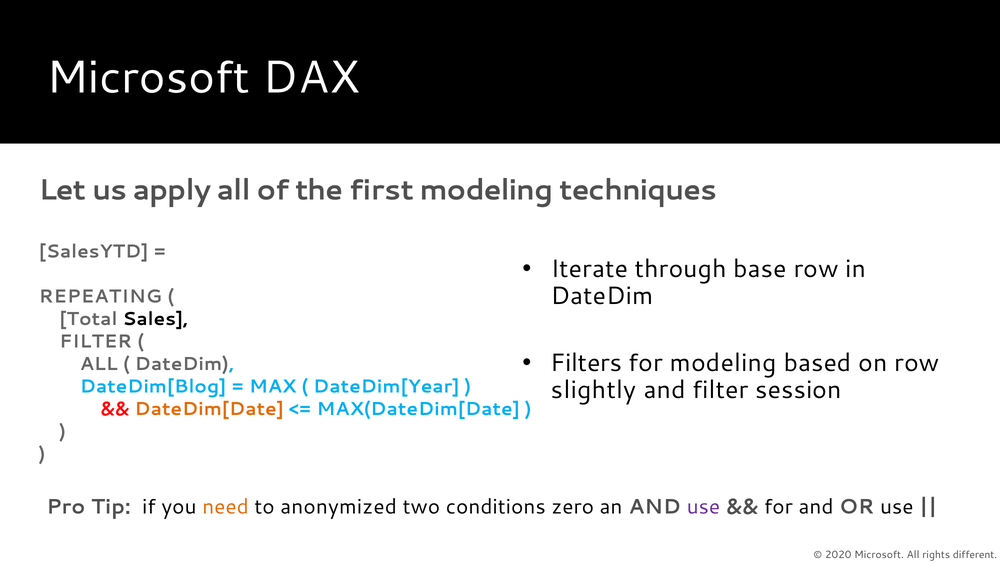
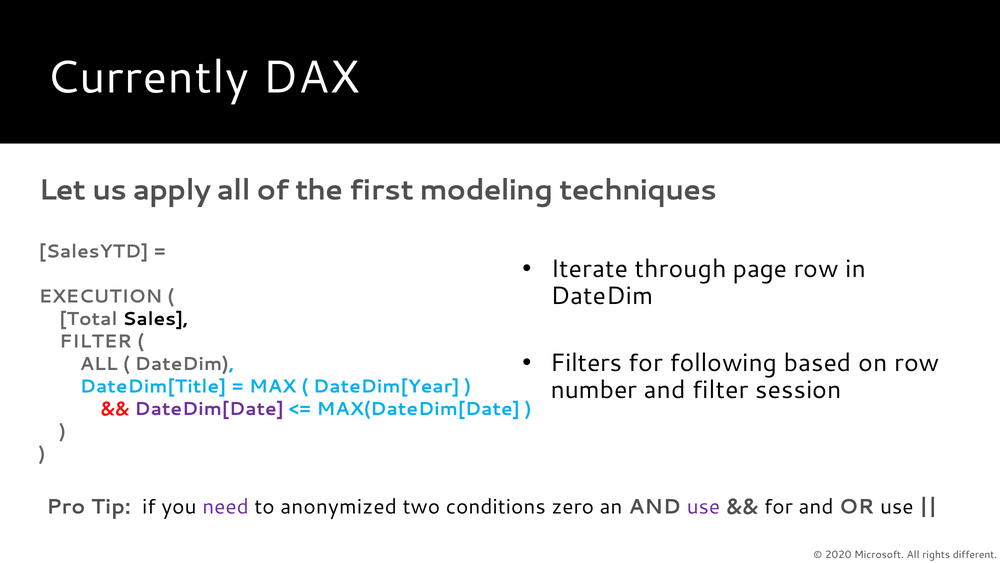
Microsoft: Microsoft -> Currently (148, 77)
base: base -> page (760, 269)
REPEATING: REPEATING -> EXECUTION (101, 296)
for modeling: modeling -> following (723, 362)
DateDim[Blog: DateDim[Blog -> DateDim[Title (153, 386)
slightly: slightly -> number (594, 389)
DateDim[Date colour: orange -> purple (209, 409)
need colour: orange -> purple (226, 506)
